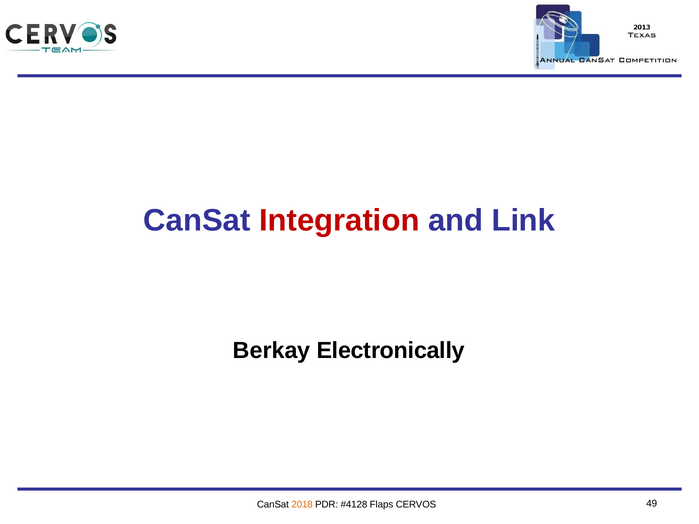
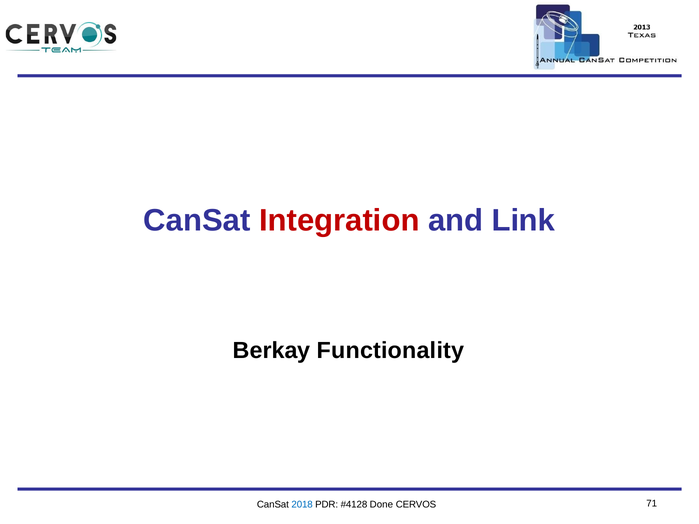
Electronically: Electronically -> Functionality (390, 351)
2018 colour: orange -> blue (302, 505)
Flaps: Flaps -> Done (381, 505)
49: 49 -> 71 (652, 504)
